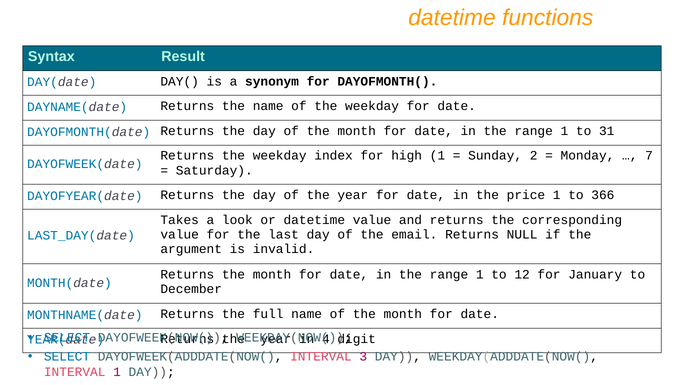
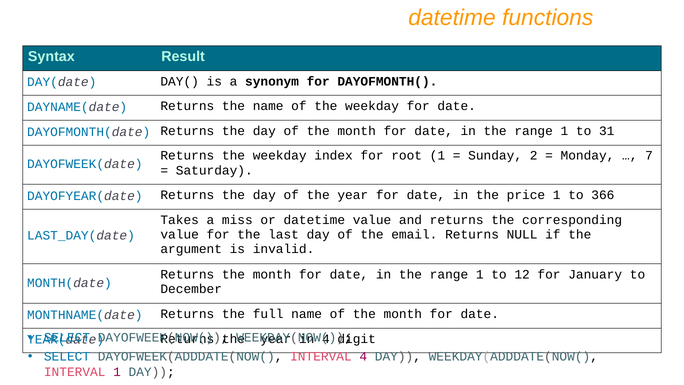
high: high -> root (407, 156)
look: look -> miss (237, 220)
INTERVAL 3: 3 -> 4 (363, 356)
